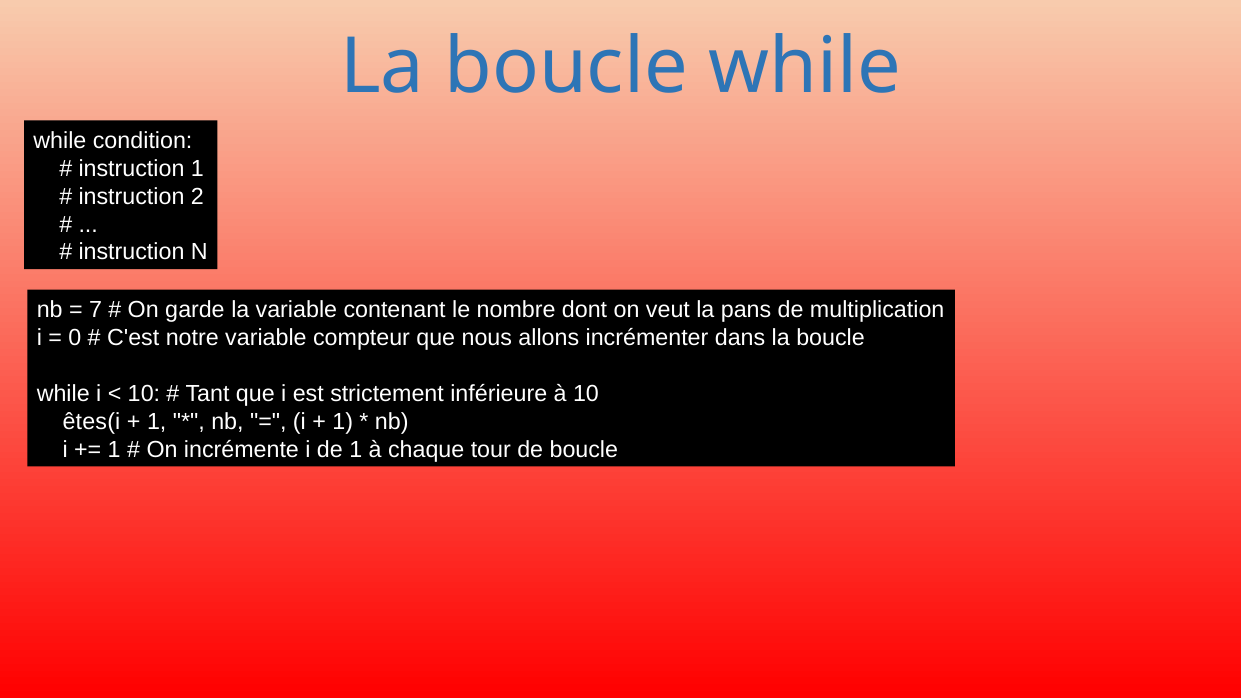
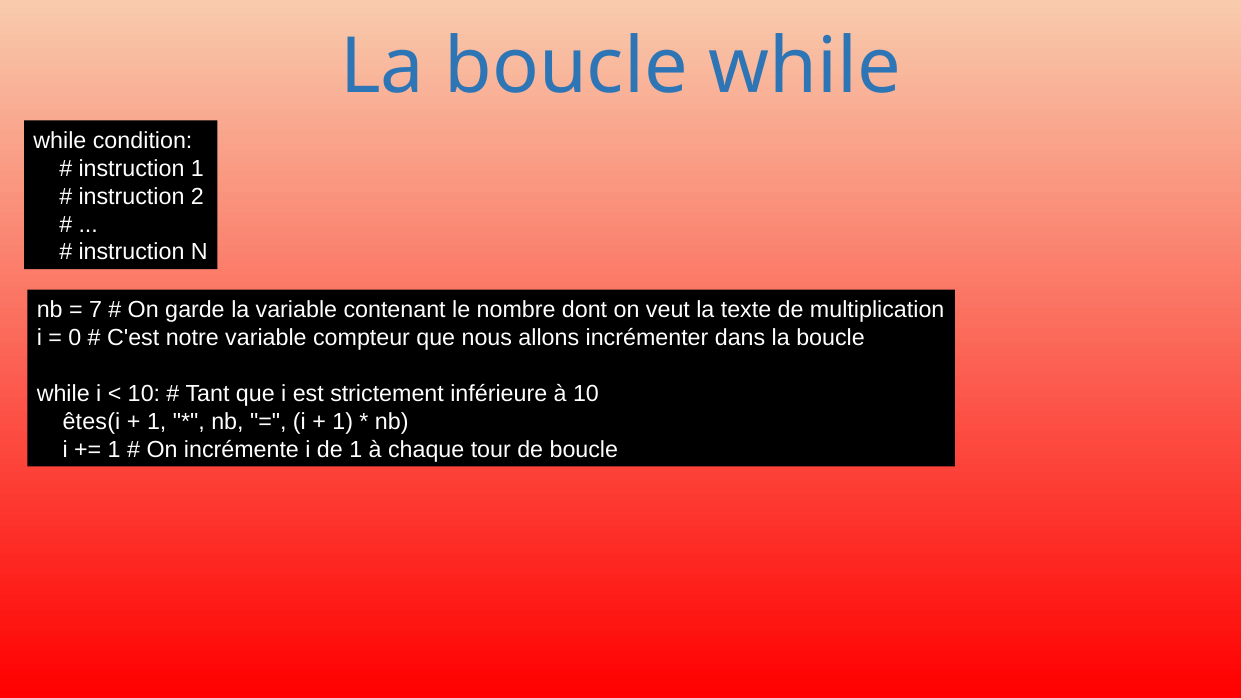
pans: pans -> texte (746, 310)
